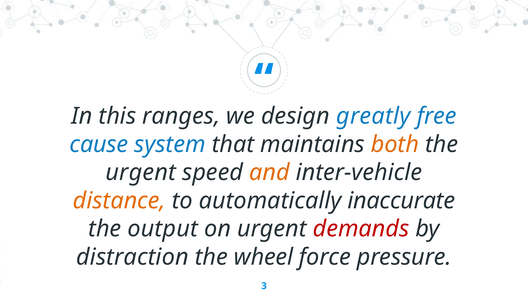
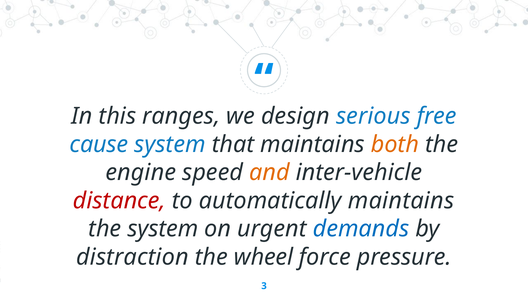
greatly: greatly -> serious (373, 116)
urgent: urgent -> engine (141, 173)
distance colour: orange -> red (119, 201)
automatically inaccurate: inaccurate -> maintains (401, 201)
the output: output -> system (163, 229)
demands colour: red -> blue (361, 229)
